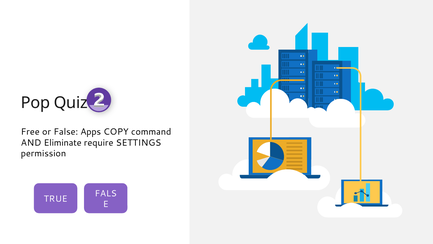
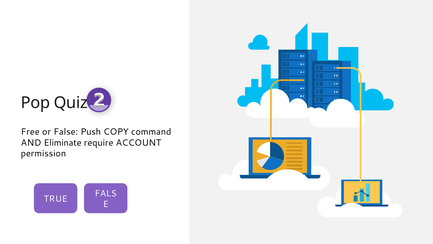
Apps: Apps -> Push (91, 132)
SETTINGS: SETTINGS -> ACCOUNT (139, 142)
